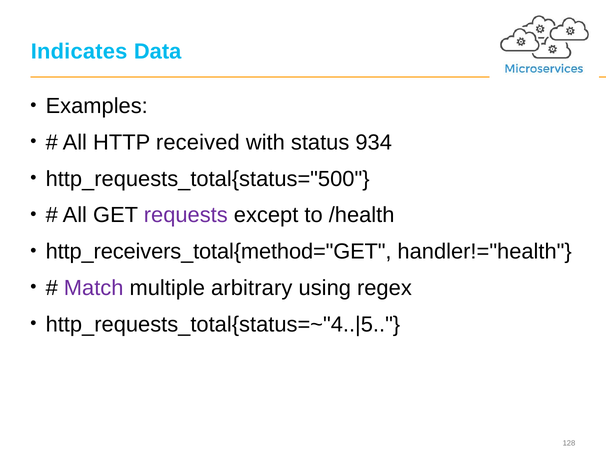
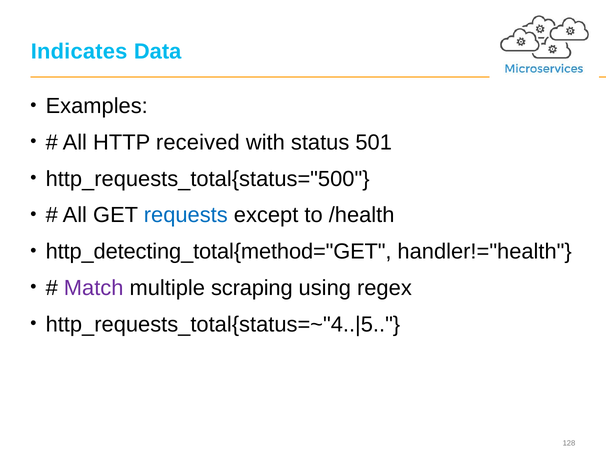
934: 934 -> 501 (374, 143)
requests colour: purple -> blue (186, 215)
http_receivers_total{method="GET: http_receivers_total{method="GET -> http_detecting_total{method="GET (219, 252)
arbitrary: arbitrary -> scraping (252, 288)
